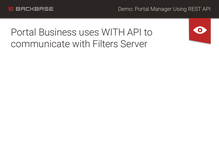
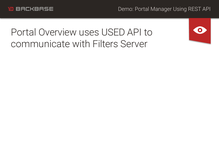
Business: Business -> Overview (58, 32)
uses WITH: WITH -> USED (113, 32)
